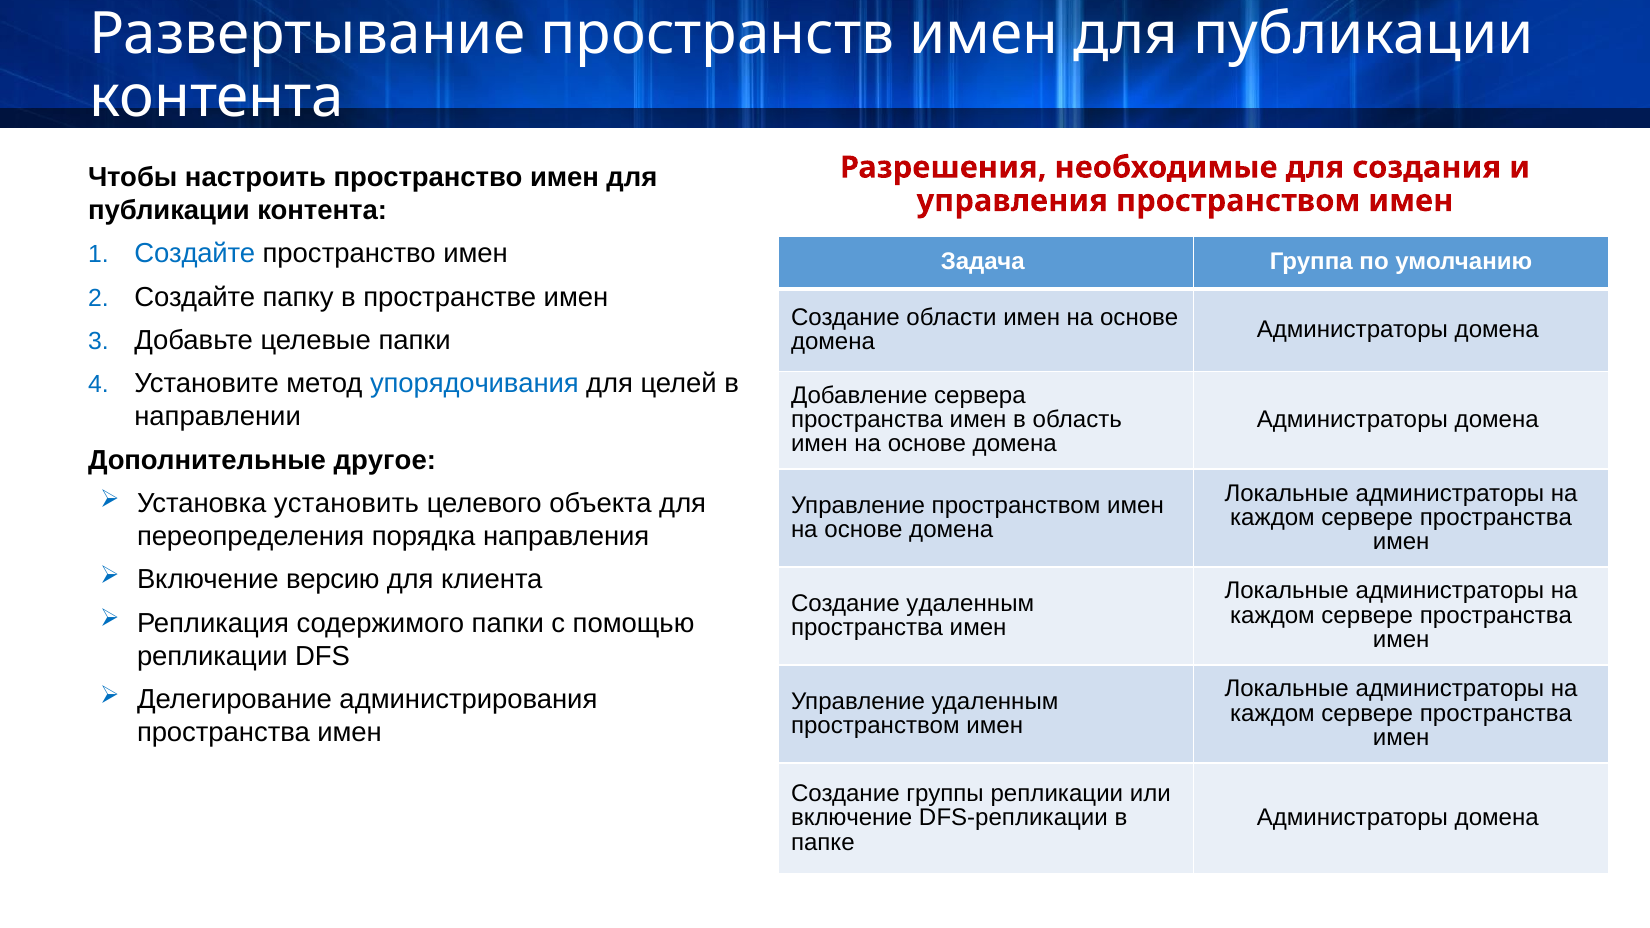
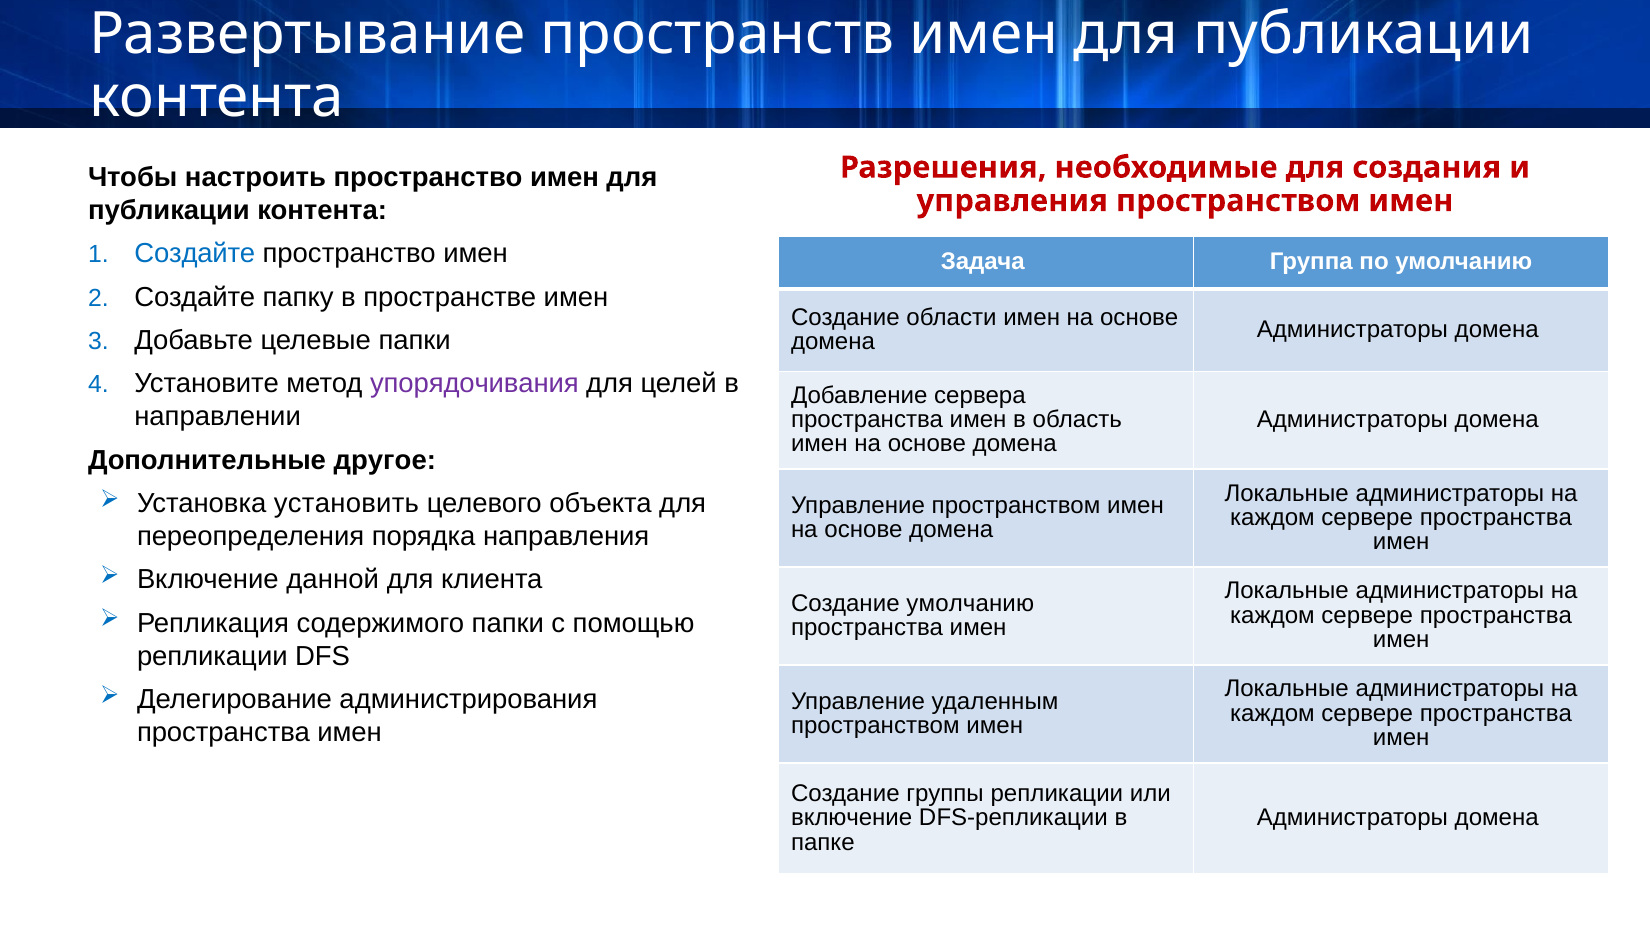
упорядочивания colour: blue -> purple (474, 384)
версию: версию -> данной (333, 580)
Создание удаленным: удаленным -> умолчанию (970, 603)
